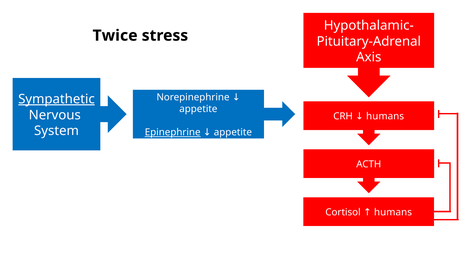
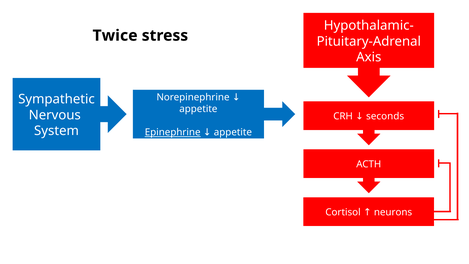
Sympathetic underline: present -> none (56, 99)
CRH humans: humans -> seconds (385, 116)
Cortisol humans: humans -> neurons (393, 212)
